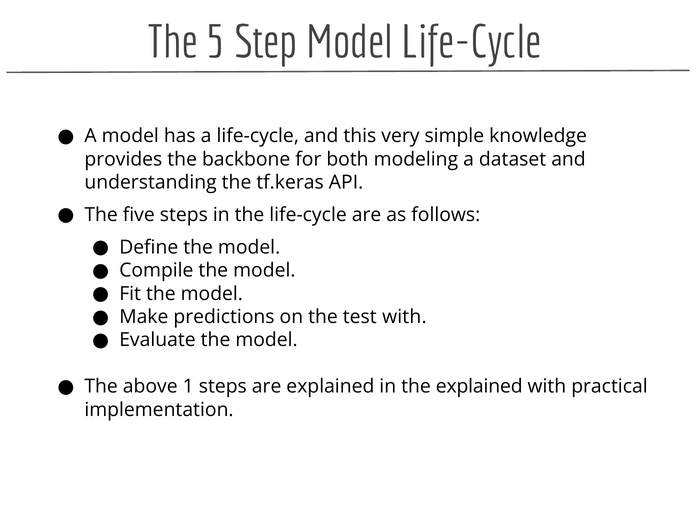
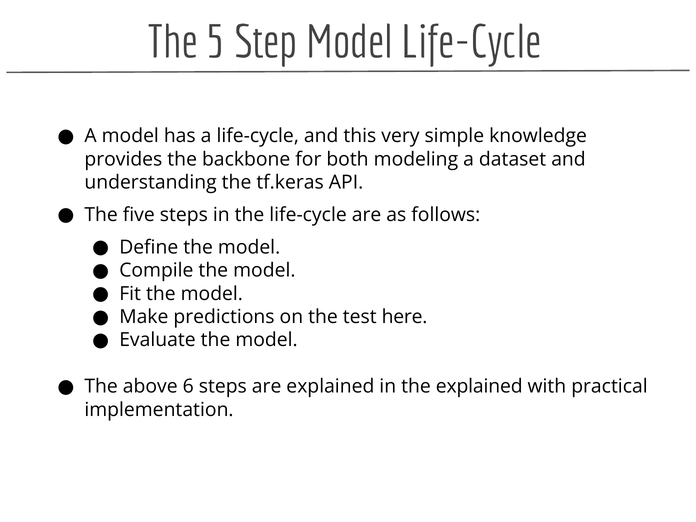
test with: with -> here (405, 317)
1: 1 -> 6 (188, 387)
